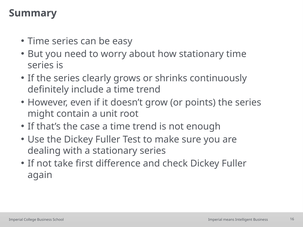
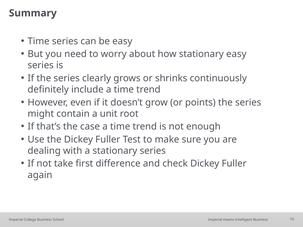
stationary time: time -> easy (236, 54)
